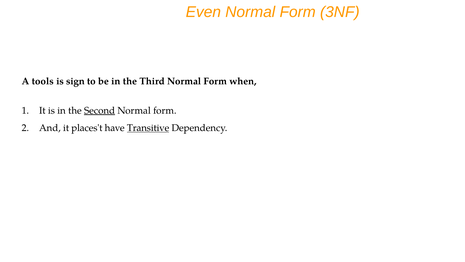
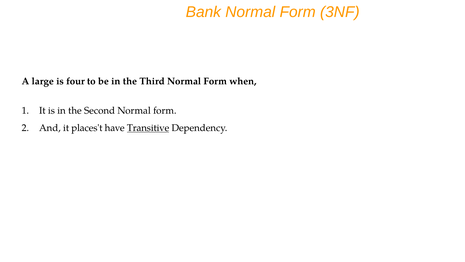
Even: Even -> Bank (203, 12)
tools: tools -> large (43, 81)
sign: sign -> four (75, 81)
Second underline: present -> none (100, 110)
